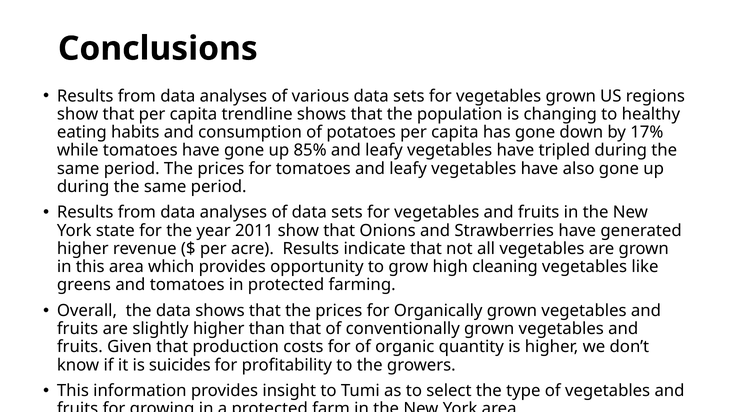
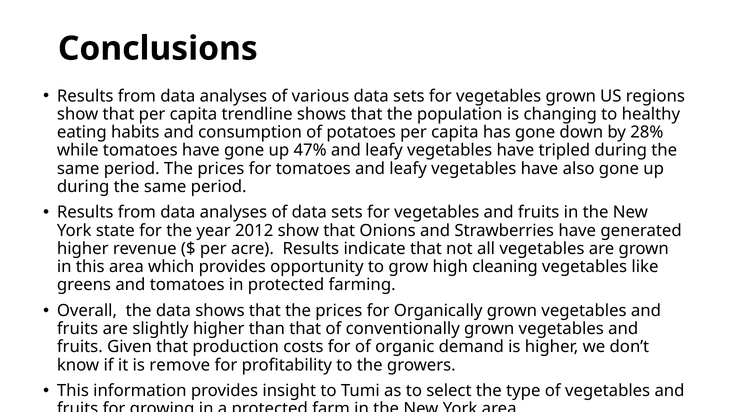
17%: 17% -> 28% (647, 132)
85%: 85% -> 47% (310, 150)
2011: 2011 -> 2012 (254, 230)
quantity: quantity -> demand (471, 347)
suicides: suicides -> remove (180, 365)
